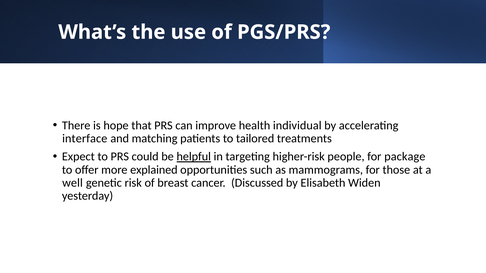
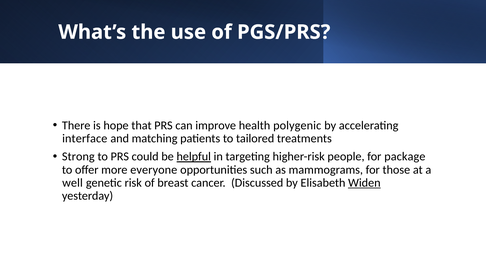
individual: individual -> polygenic (297, 126)
Expect: Expect -> Strong (78, 157)
explained: explained -> everyone (154, 170)
Widen underline: none -> present (364, 183)
